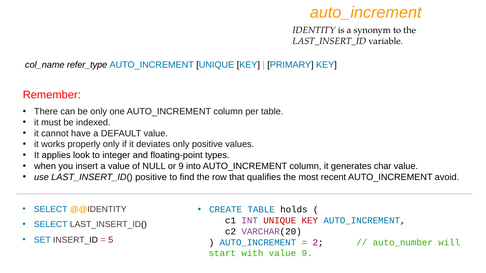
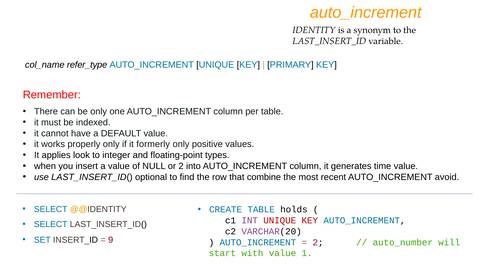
deviates: deviates -> formerly (153, 145)
or 9: 9 -> 2 (181, 166)
char: char -> time (383, 166)
LAST_INSERT_ID( positive: positive -> optional (151, 177)
qualifies: qualifies -> combine (264, 177)
5: 5 -> 9 (111, 240)
value 9: 9 -> 1 (307, 254)
